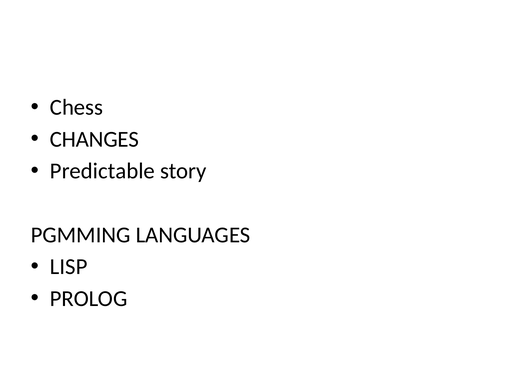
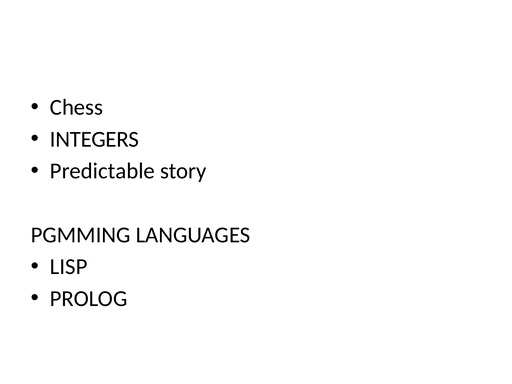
CHANGES: CHANGES -> INTEGERS (94, 139)
